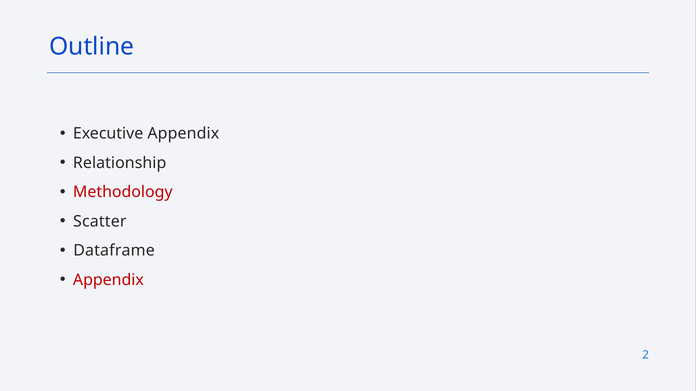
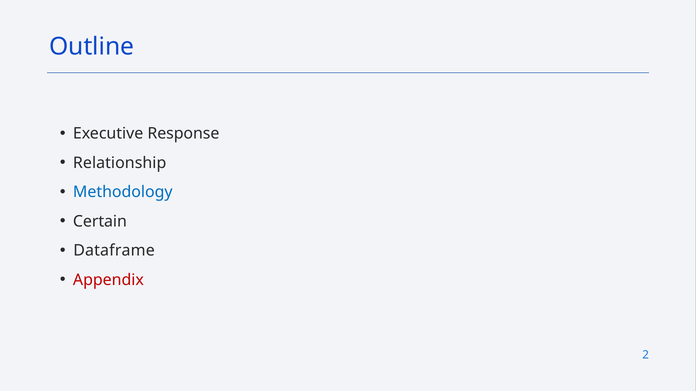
Executive Appendix: Appendix -> Response (183, 134)
Methodology colour: red -> blue (123, 192)
Scatter: Scatter -> Certain (100, 222)
